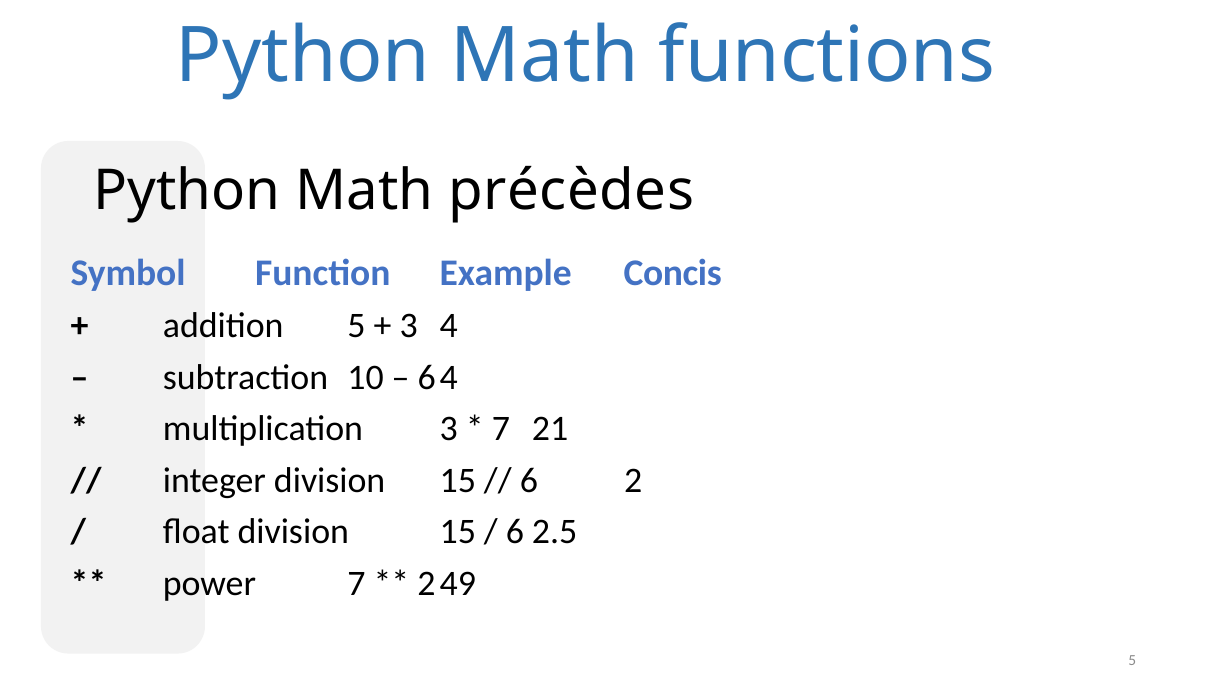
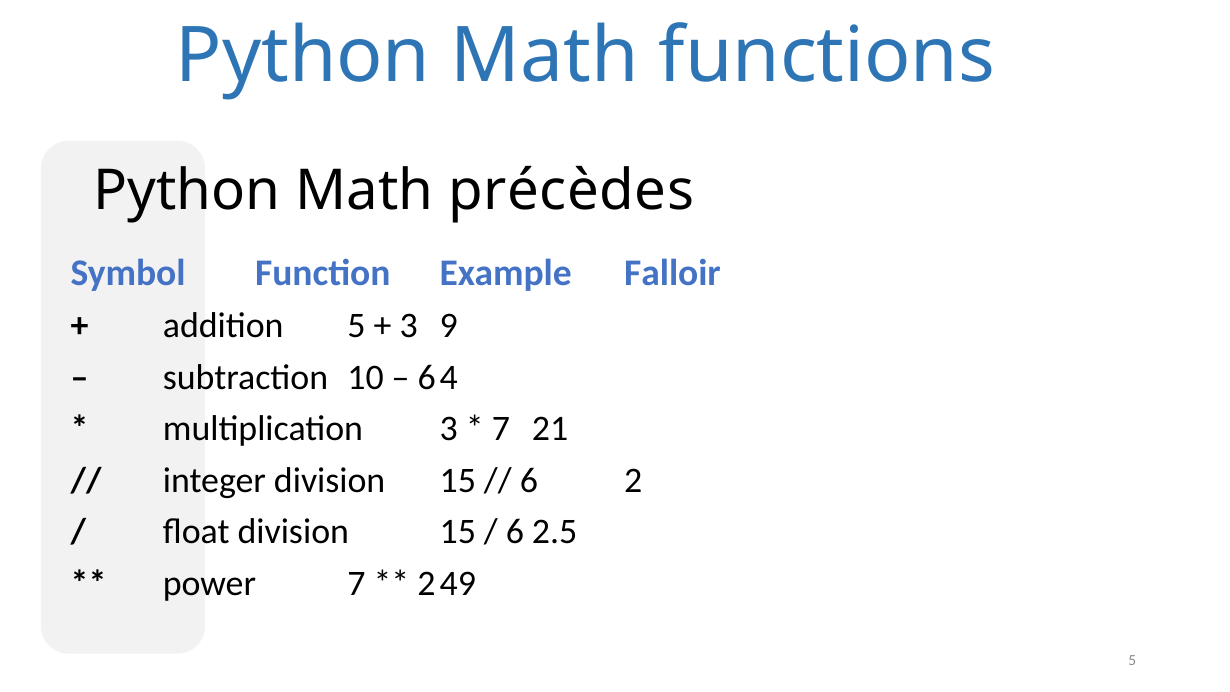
Concis: Concis -> Falloir (673, 274)
4: 4 -> 9 (449, 326)
